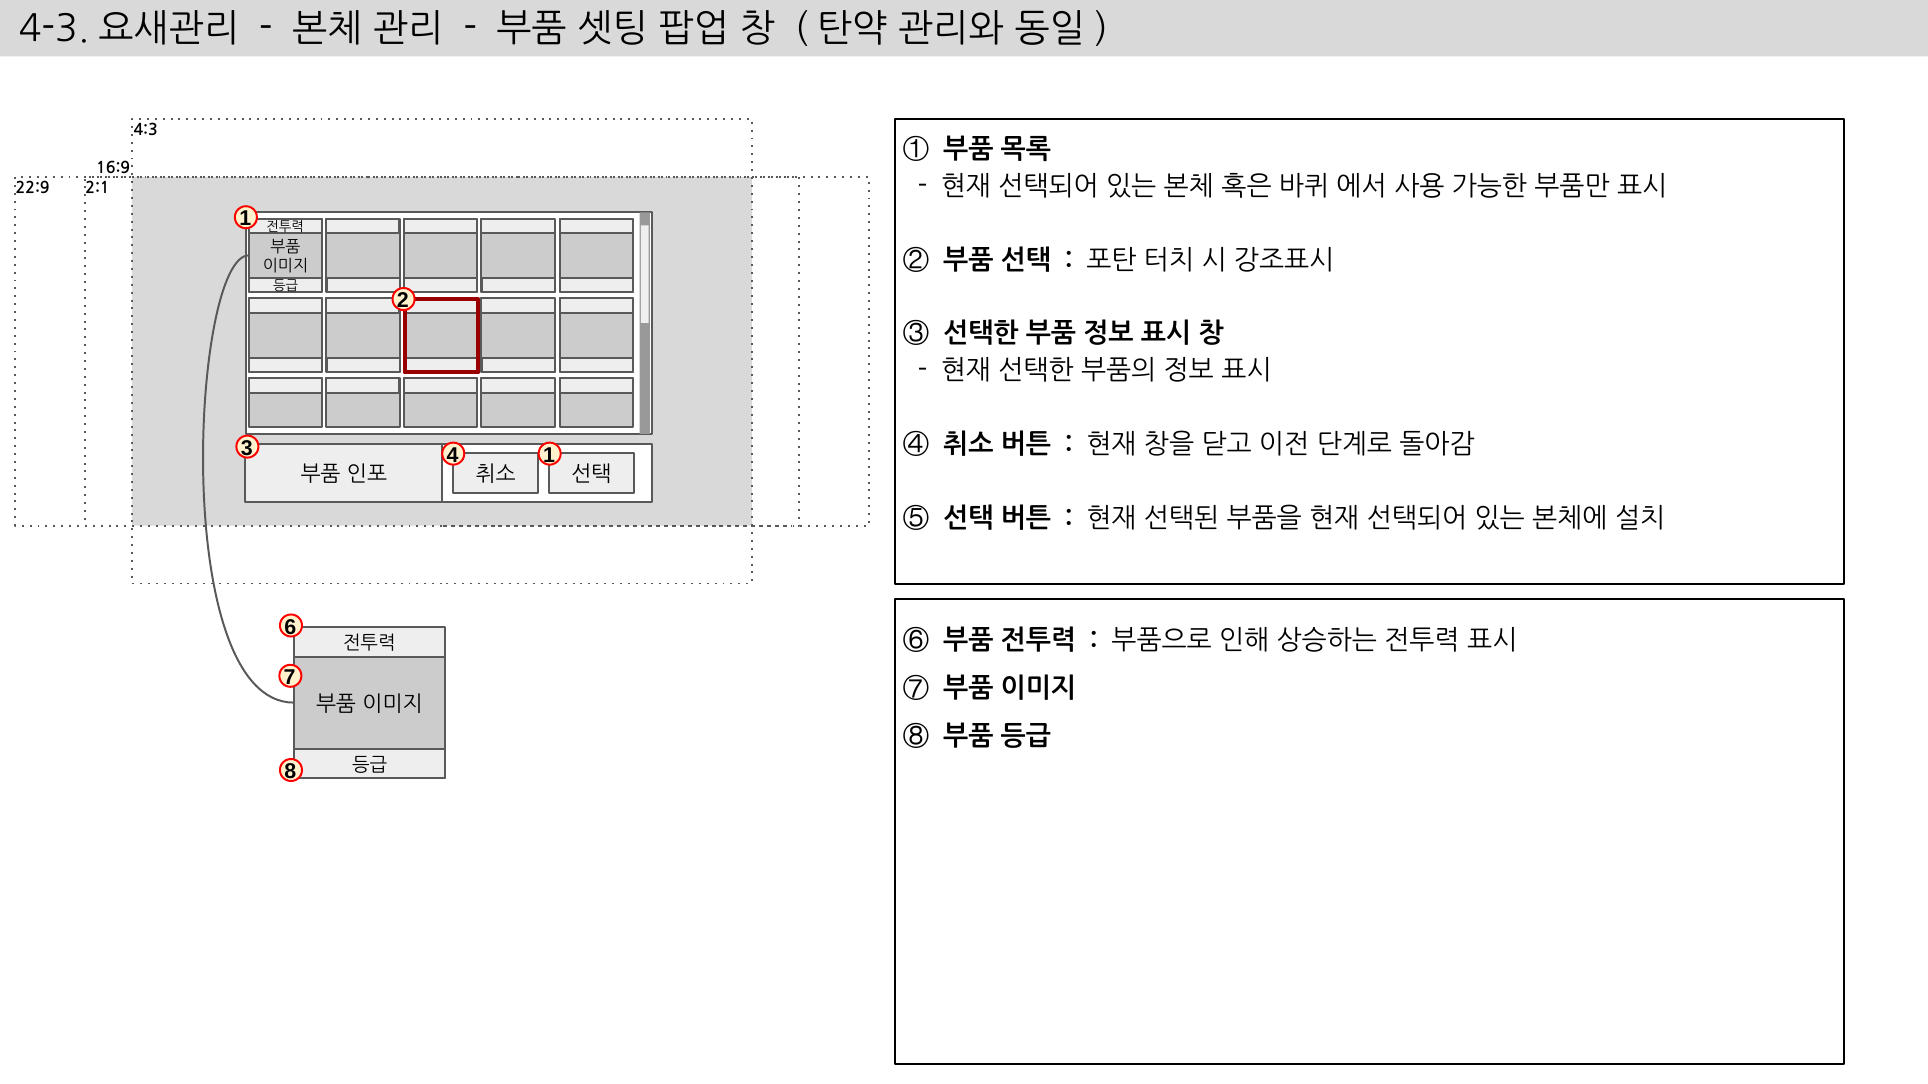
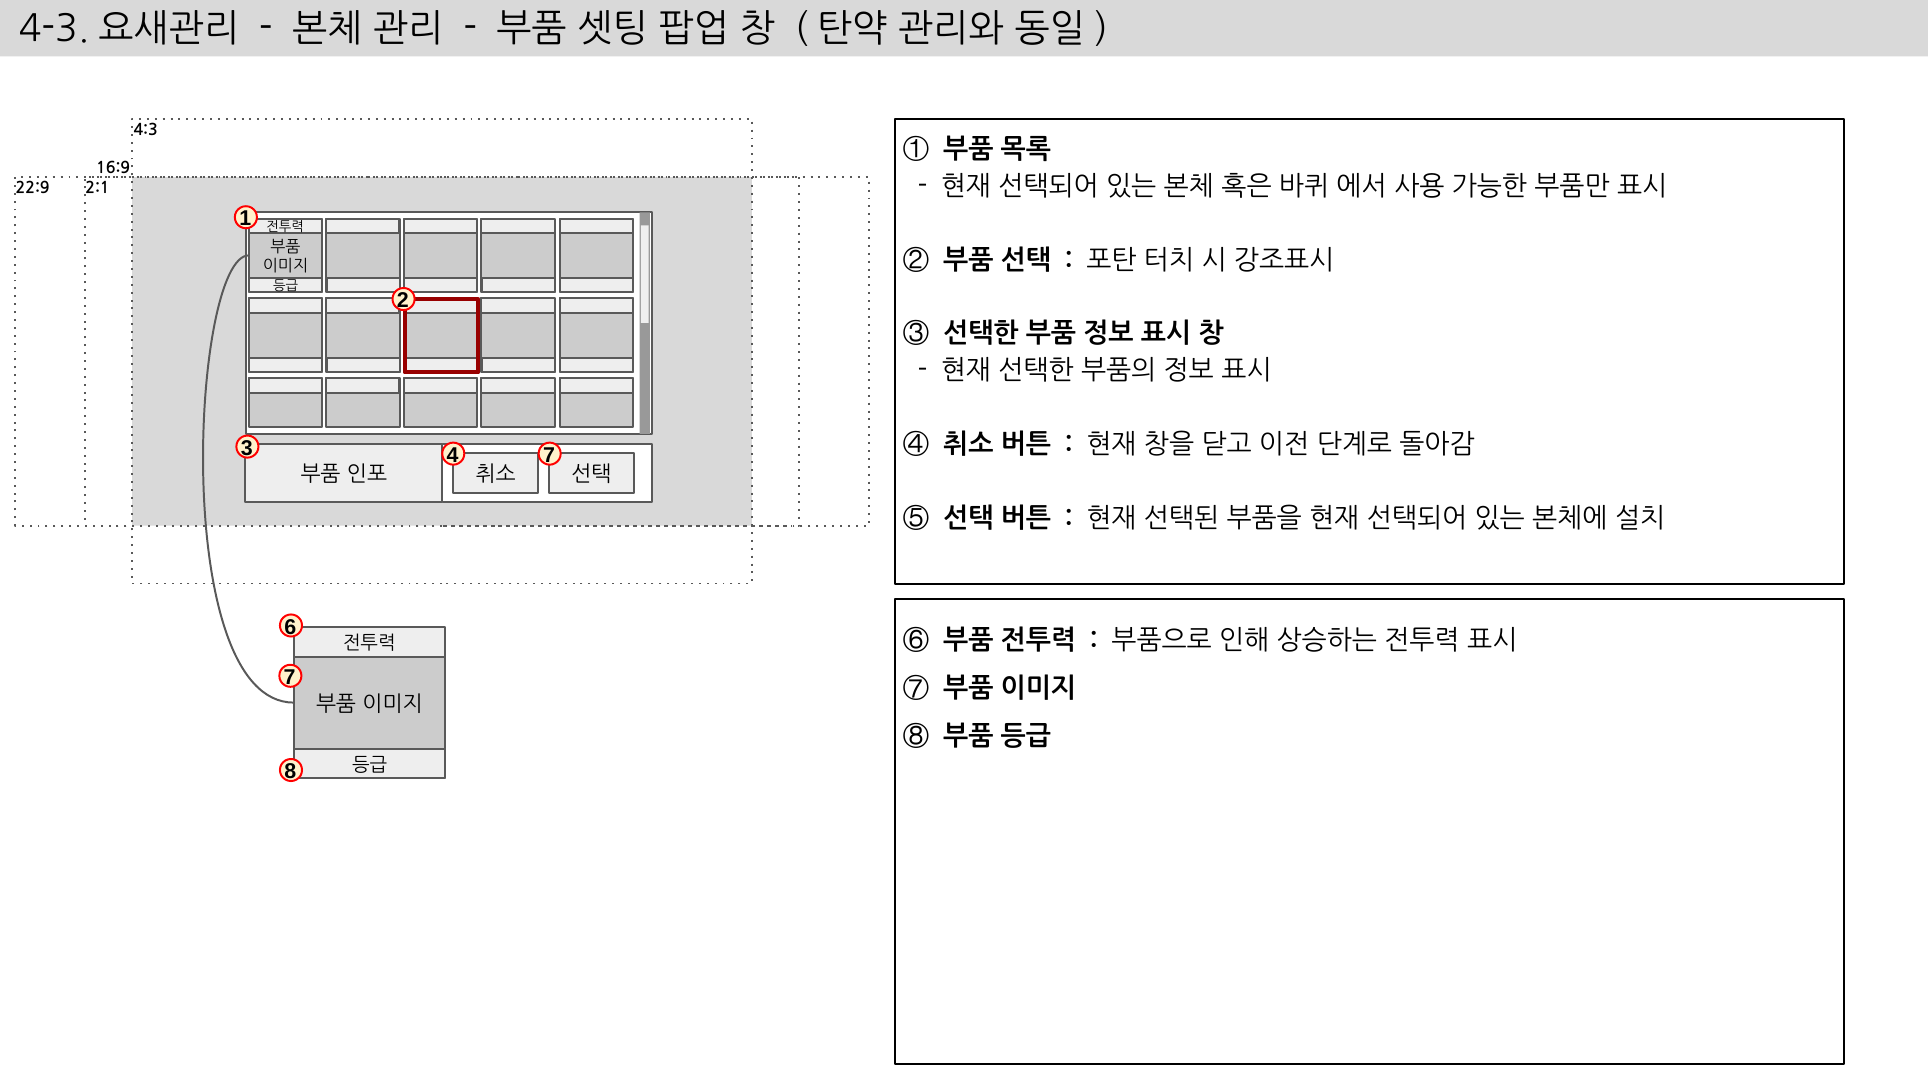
4 1: 1 -> 7 (549, 455)
